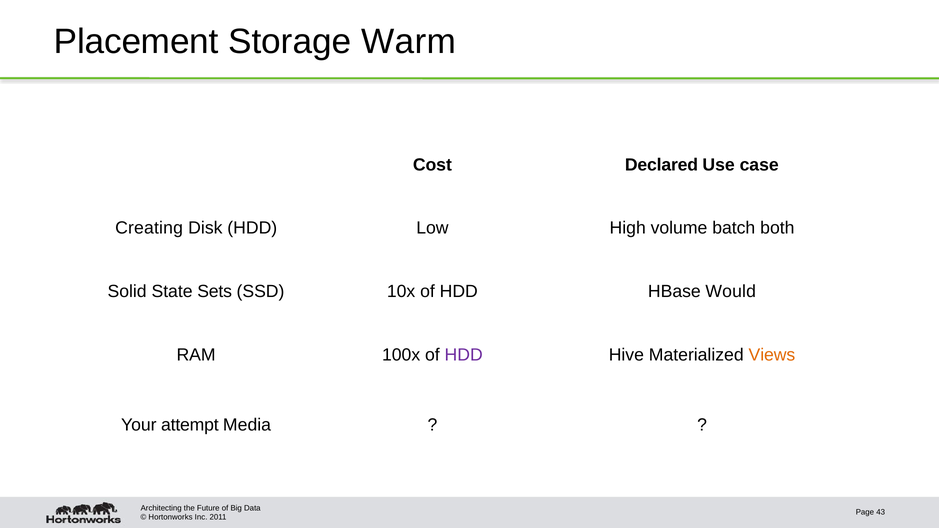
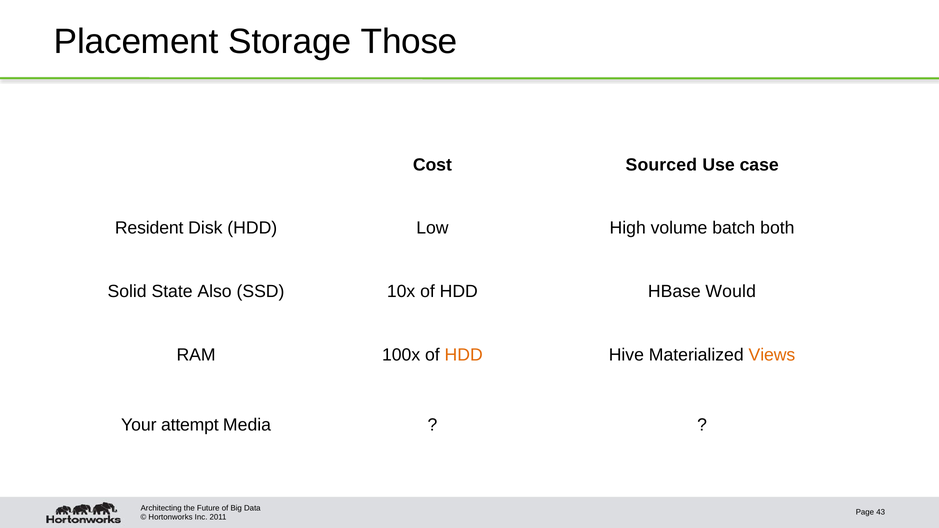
Warm: Warm -> Those (409, 42)
Declared: Declared -> Sourced (661, 165)
Creating: Creating -> Resident (149, 228)
Sets: Sets -> Also (215, 292)
HDD colour: purple -> orange (464, 355)
